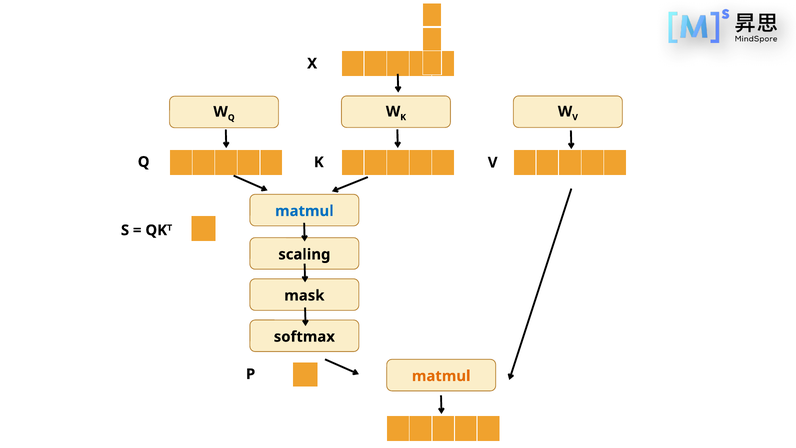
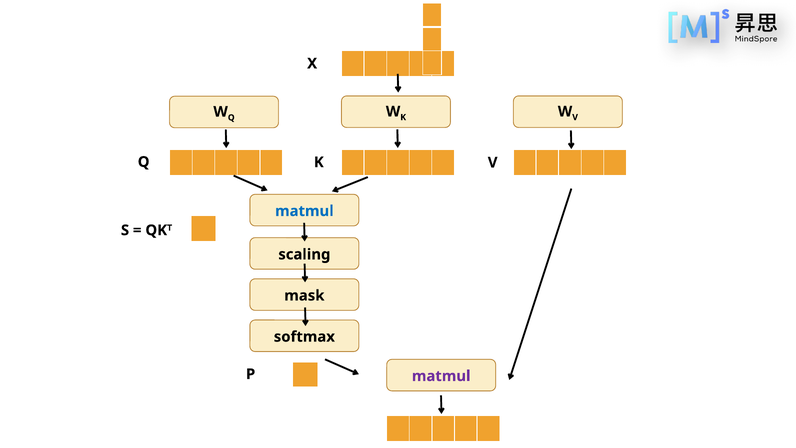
matmul colour: orange -> purple (441, 376)
